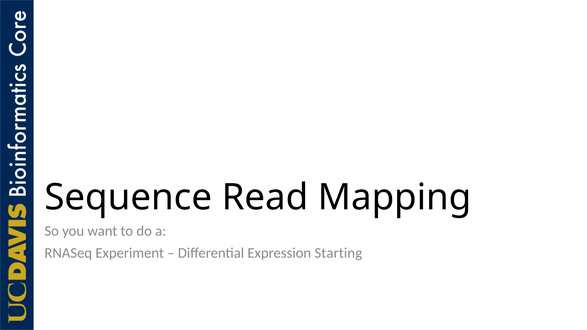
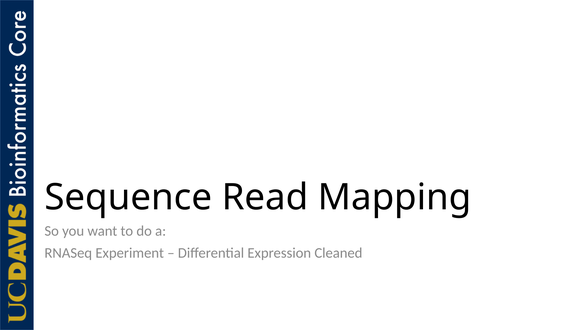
Starting: Starting -> Cleaned (338, 253)
